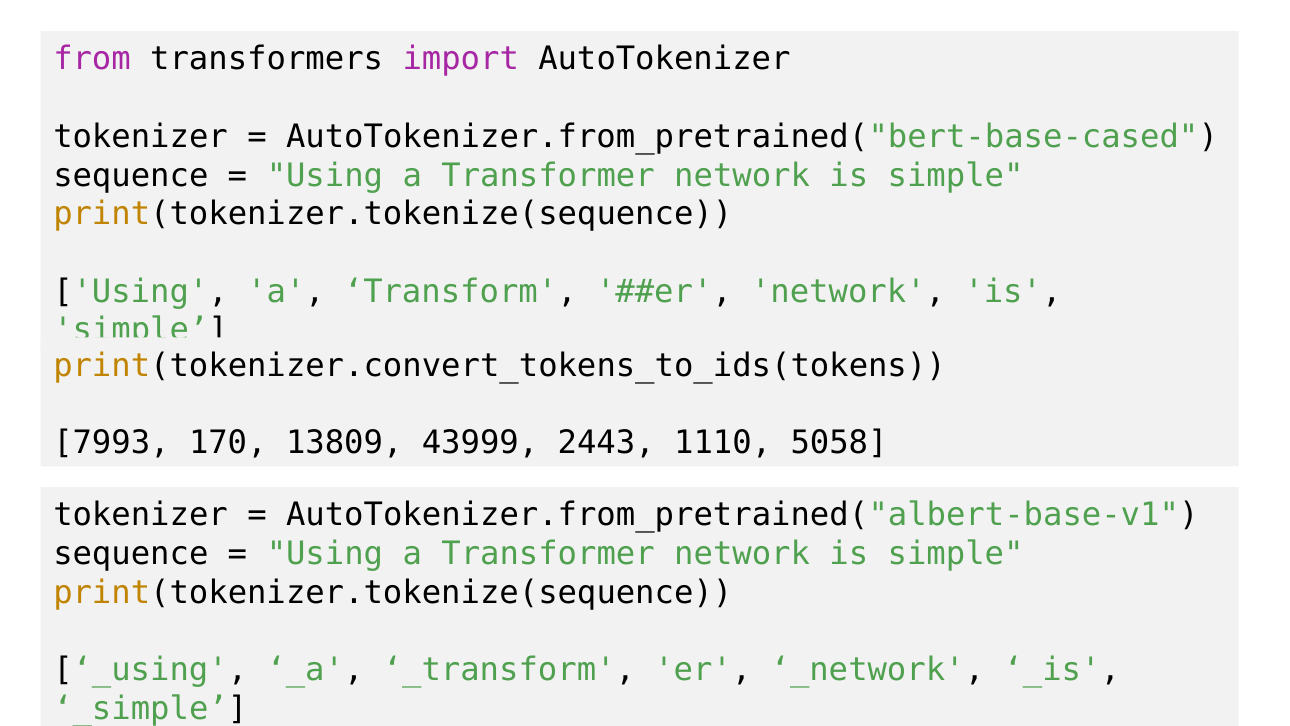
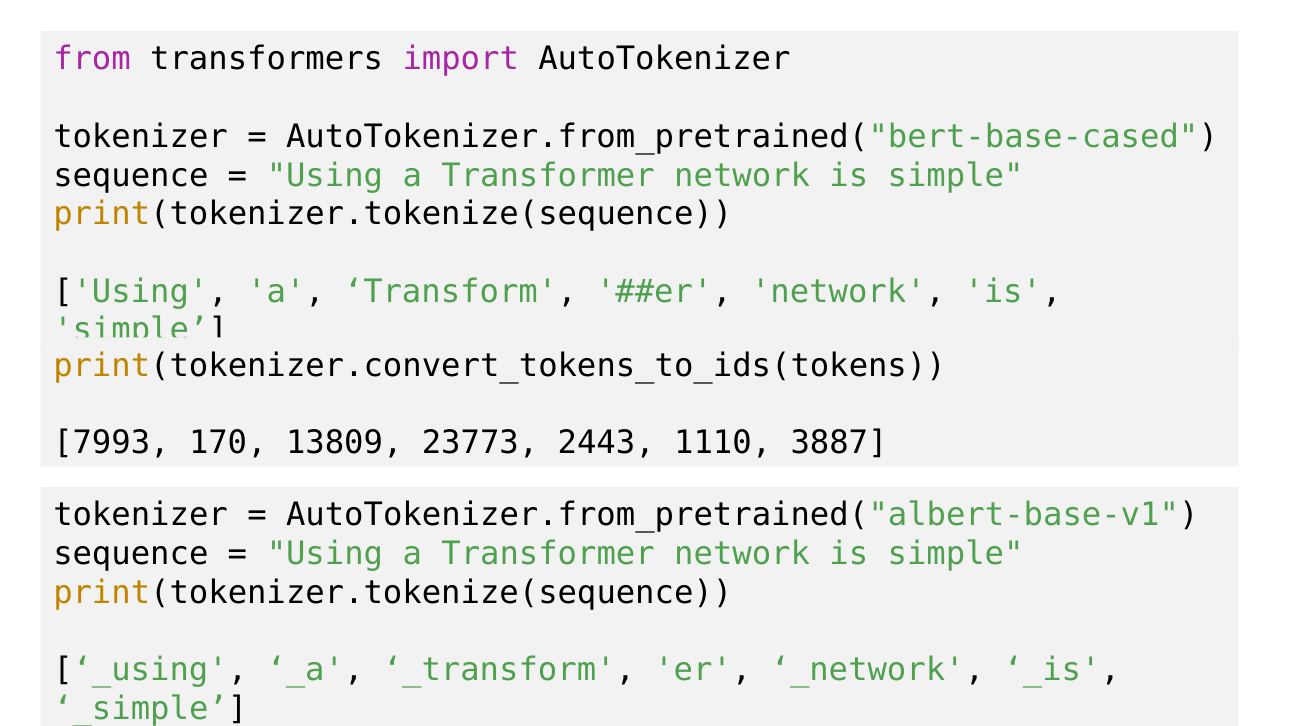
43999: 43999 -> 23773 (480, 443)
5058: 5058 -> 3887 (839, 443)
